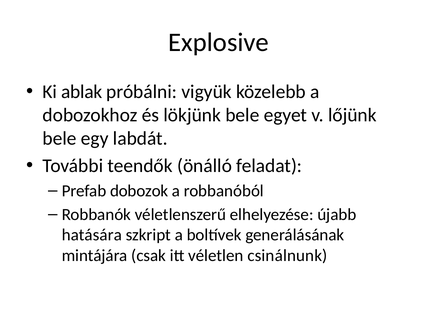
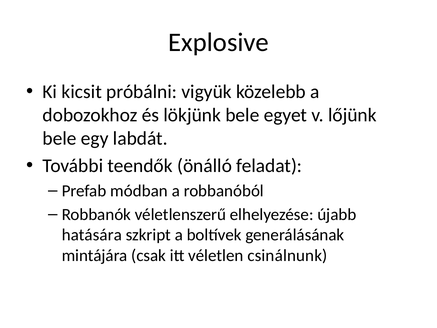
ablak: ablak -> kicsit (82, 92)
dobozok: dobozok -> módban (139, 191)
